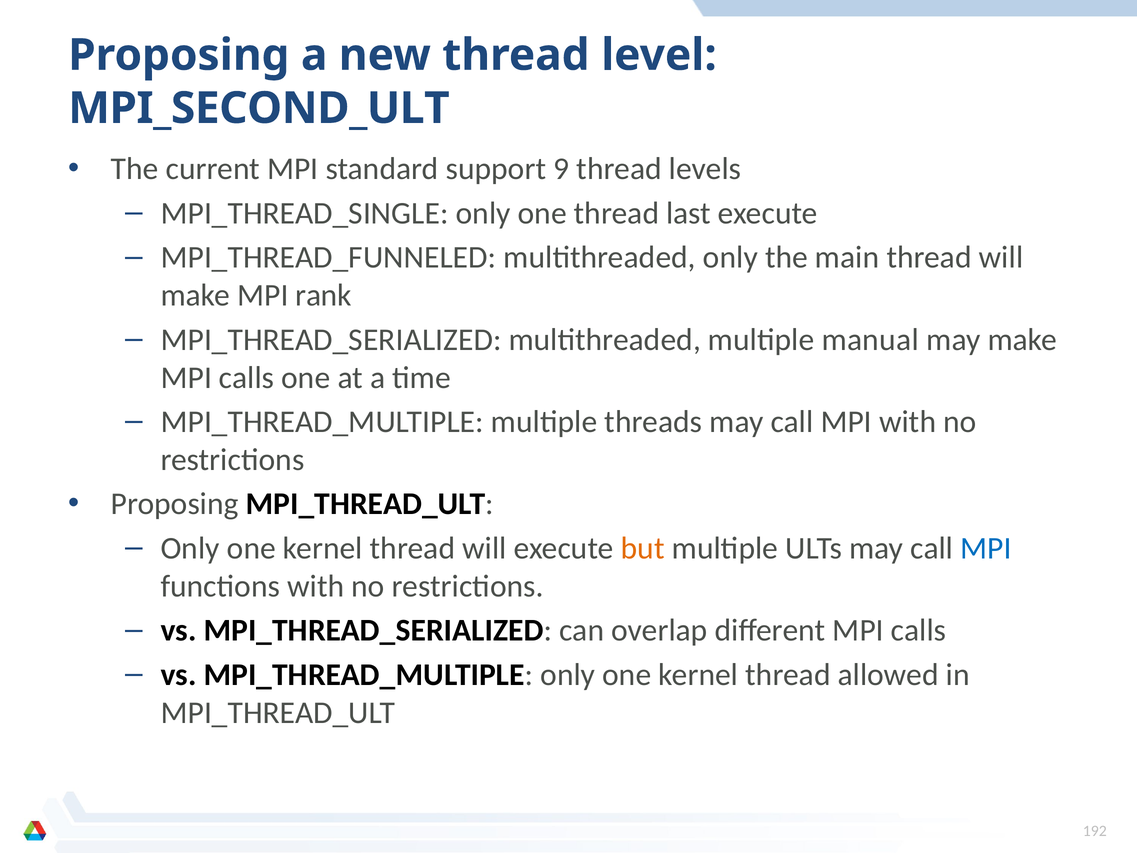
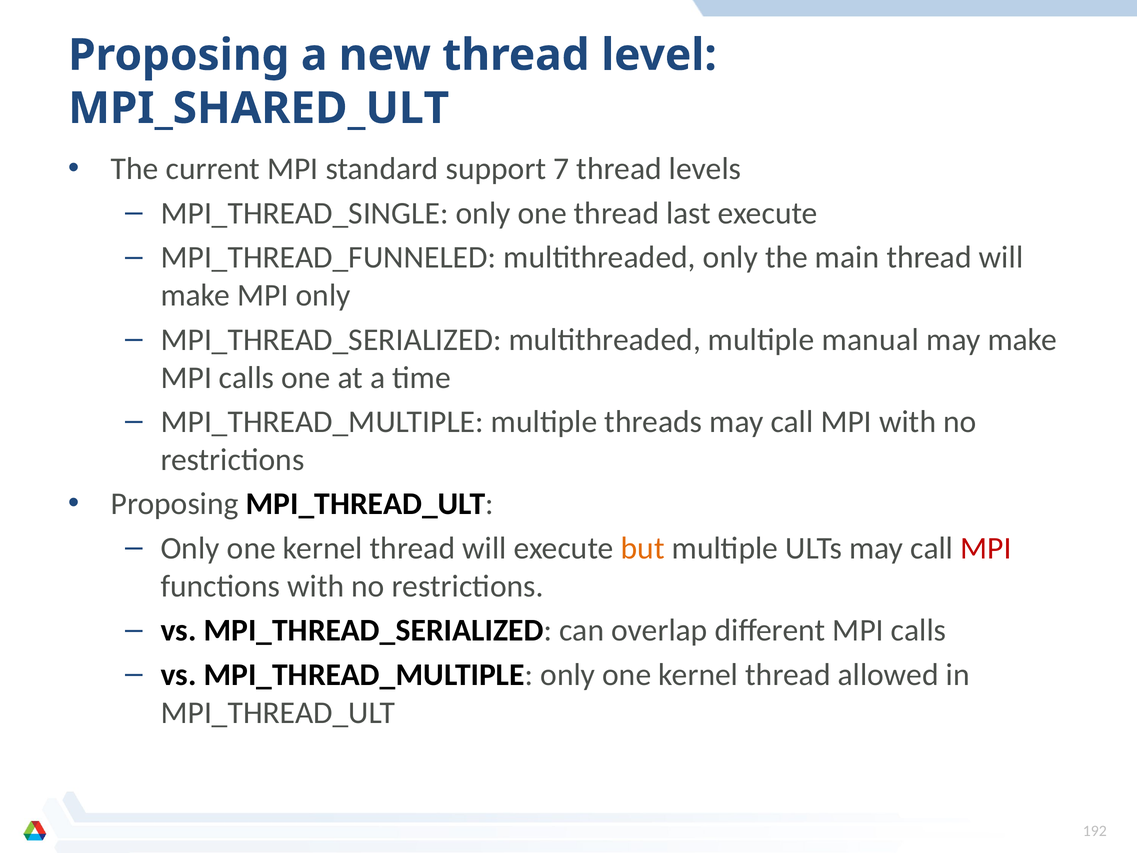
MPI_SECOND_ULT: MPI_SECOND_ULT -> MPI_SHARED_ULT (259, 108)
9: 9 -> 7 (561, 169)
MPI rank: rank -> only (323, 295)
MPI colour: blue -> red (986, 548)
